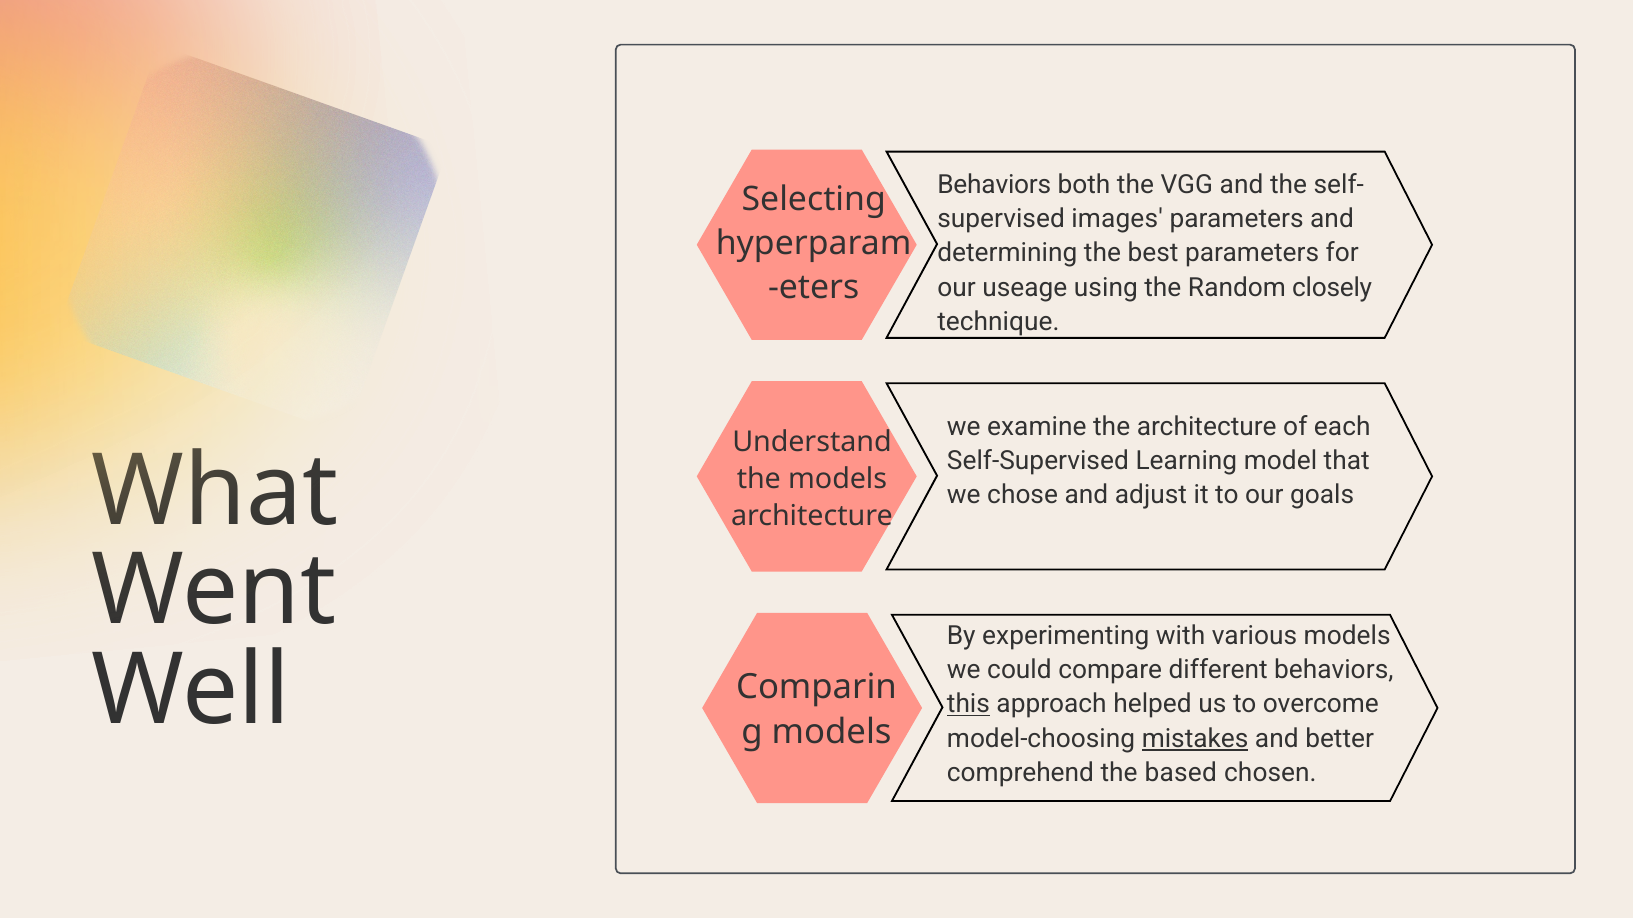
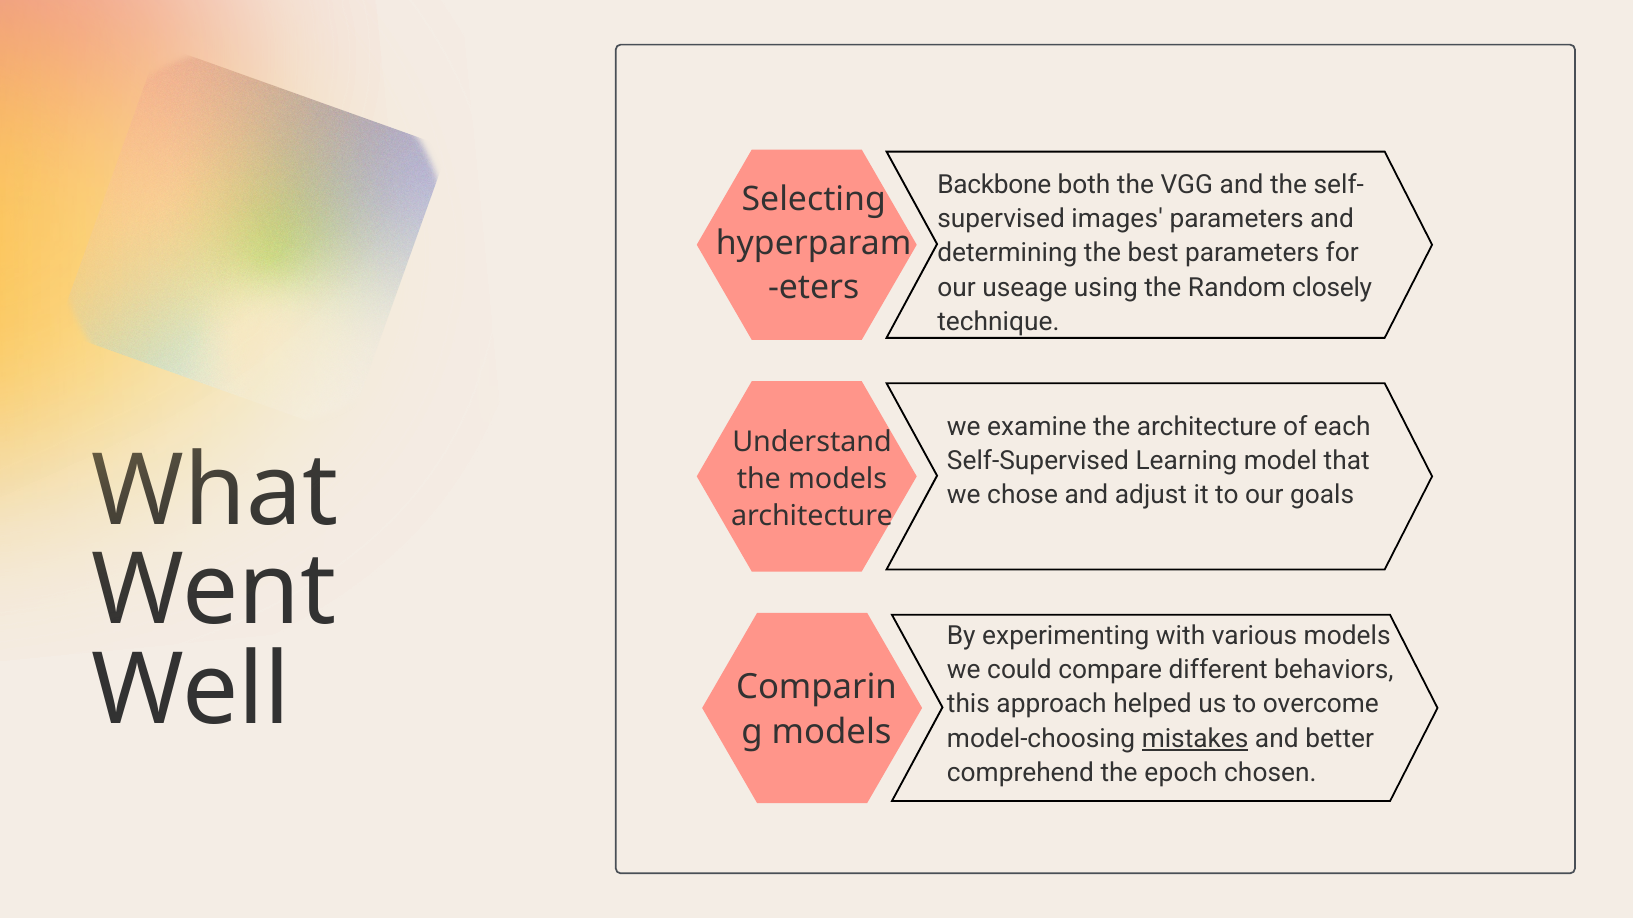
Behaviors: Behaviors -> Backbone (994, 185)
this underline: present -> none (968, 705)
based: based -> epoch (1181, 773)
